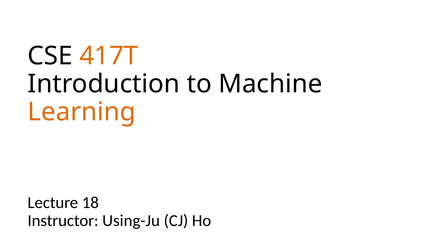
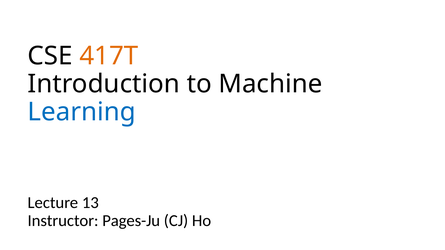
Learning colour: orange -> blue (82, 112)
18: 18 -> 13 (90, 203)
Using-Ju: Using-Ju -> Pages-Ju (131, 221)
